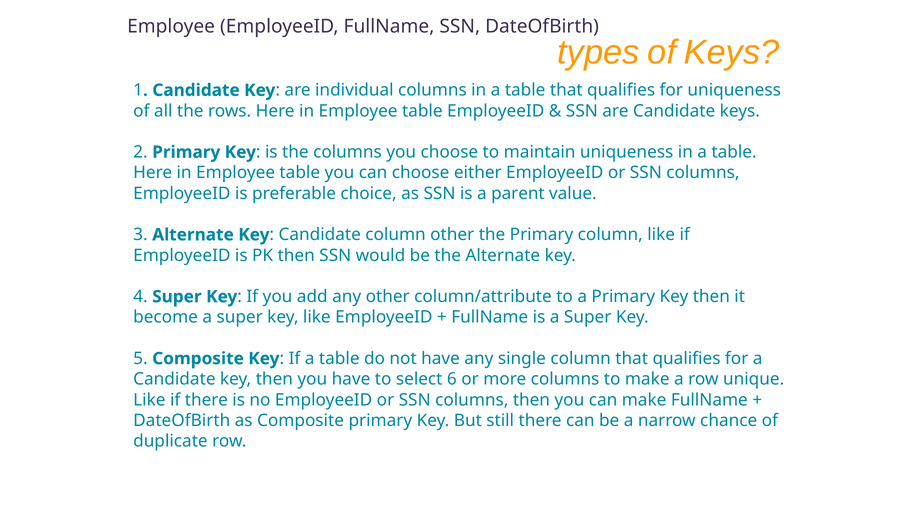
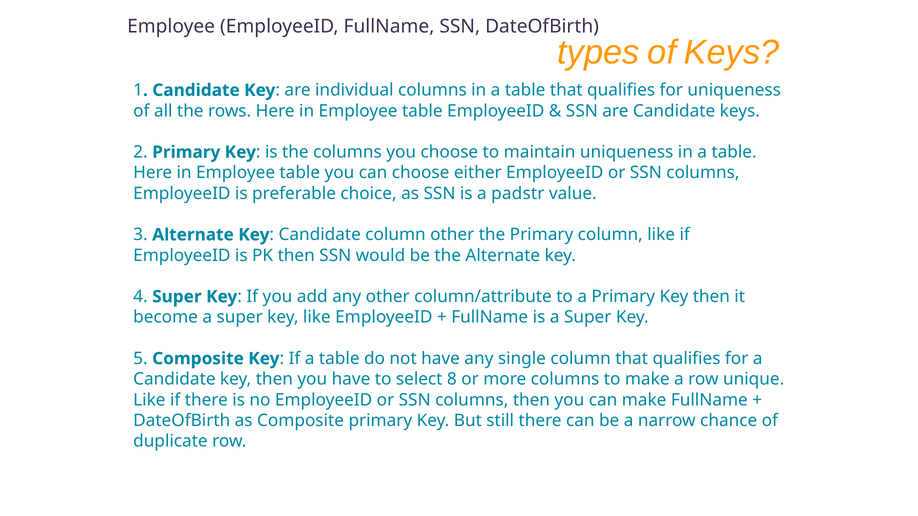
parent: parent -> padstr (518, 194)
6: 6 -> 8 (452, 380)
